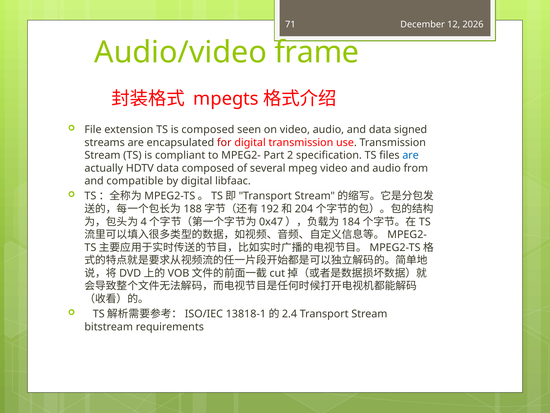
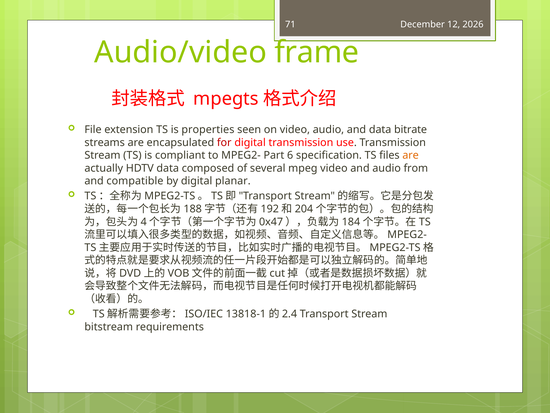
is composed: composed -> properties (208, 130)
signed: signed -> bitrate (411, 130)
2: 2 -> 6 (290, 155)
are colour: blue -> orange (411, 155)
libfaac: libfaac -> planar (233, 181)
